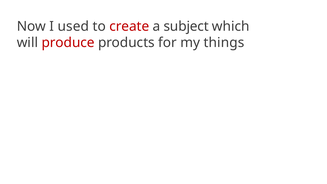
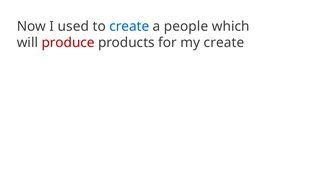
create colour: red -> blue (129, 26)
subject: subject -> people (186, 26)
my things: things -> create (224, 43)
